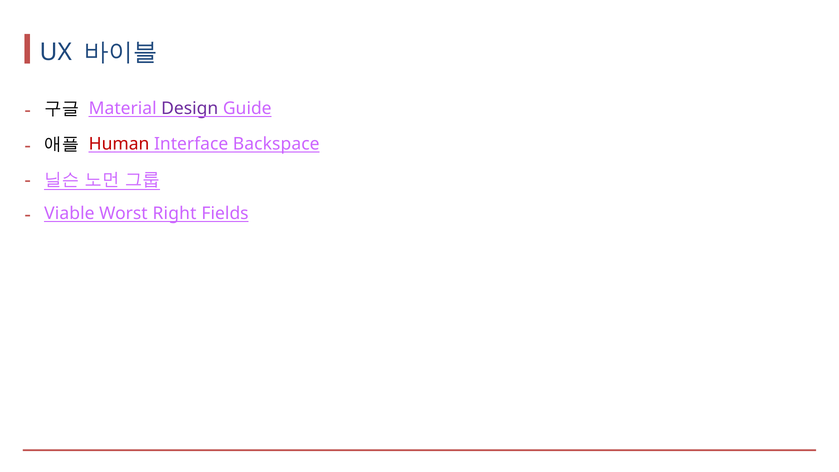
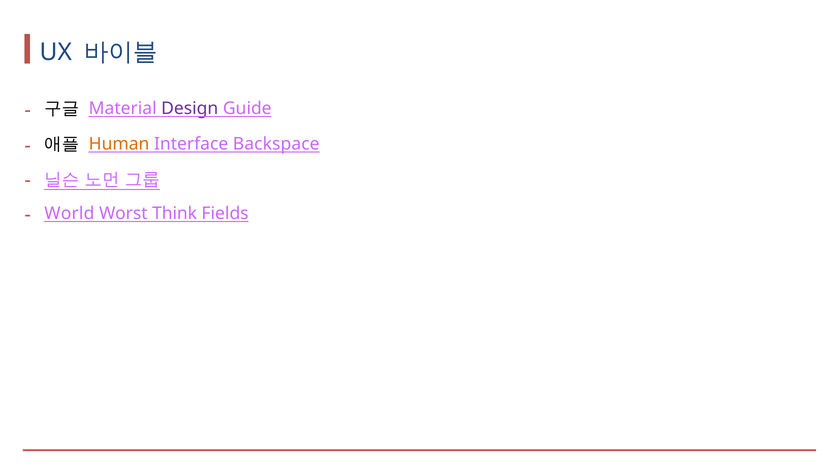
Human colour: red -> orange (119, 144)
Viable: Viable -> World (69, 213)
Right: Right -> Think (175, 213)
